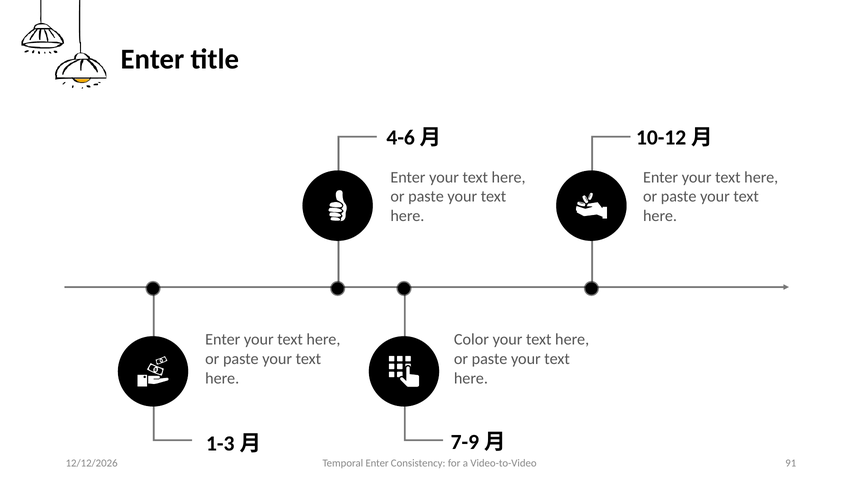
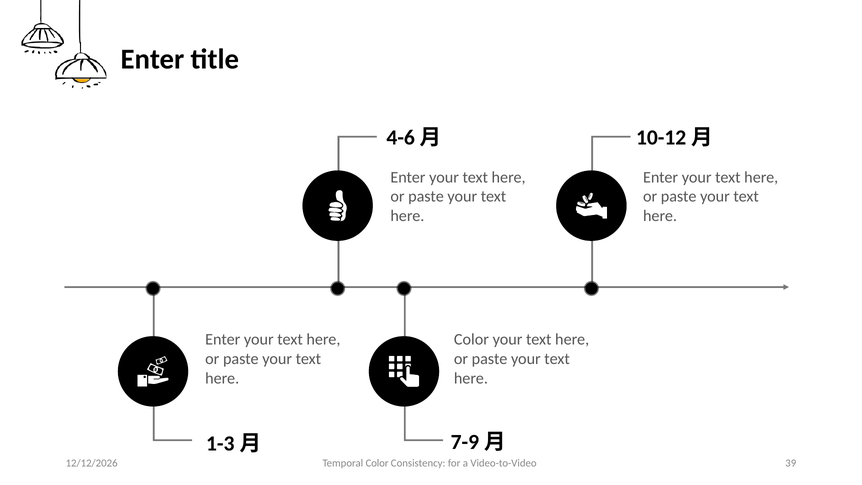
Temporal Enter: Enter -> Color (377, 463)
91: 91 -> 39 (791, 463)
